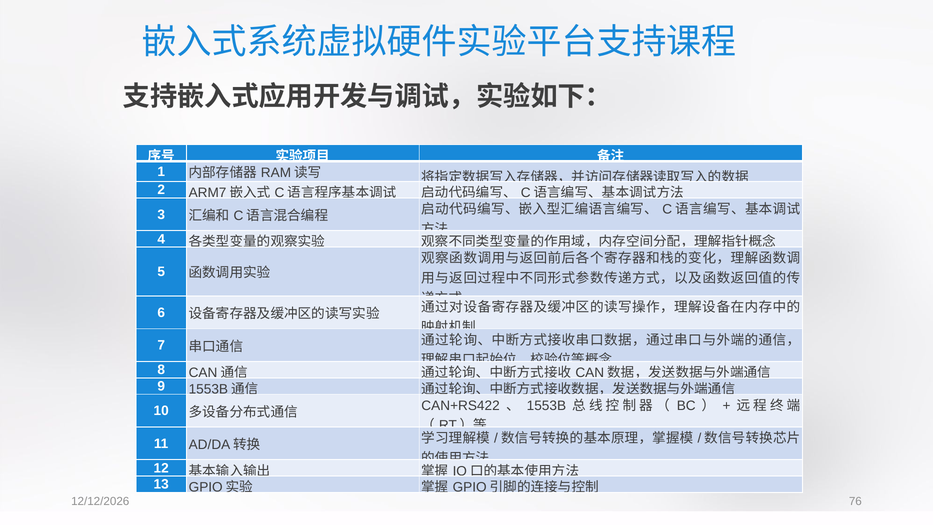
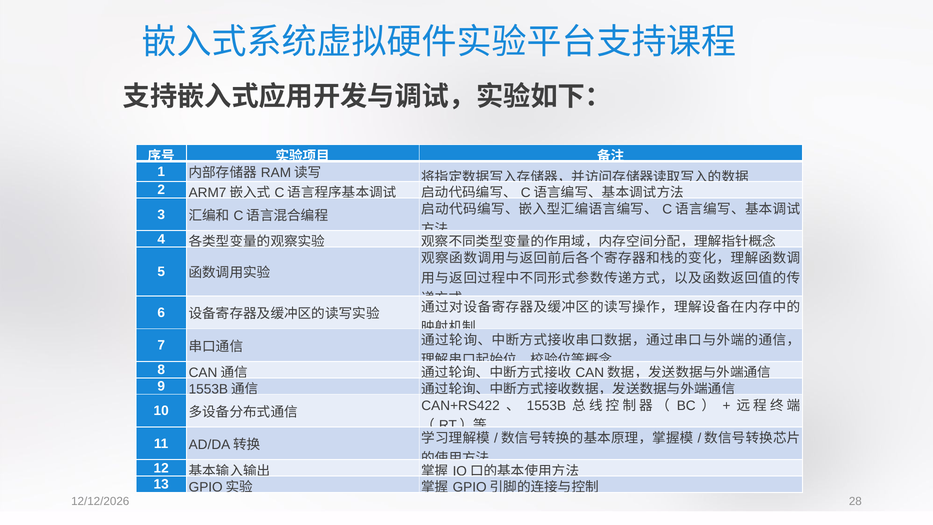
76: 76 -> 28 (855, 501)
